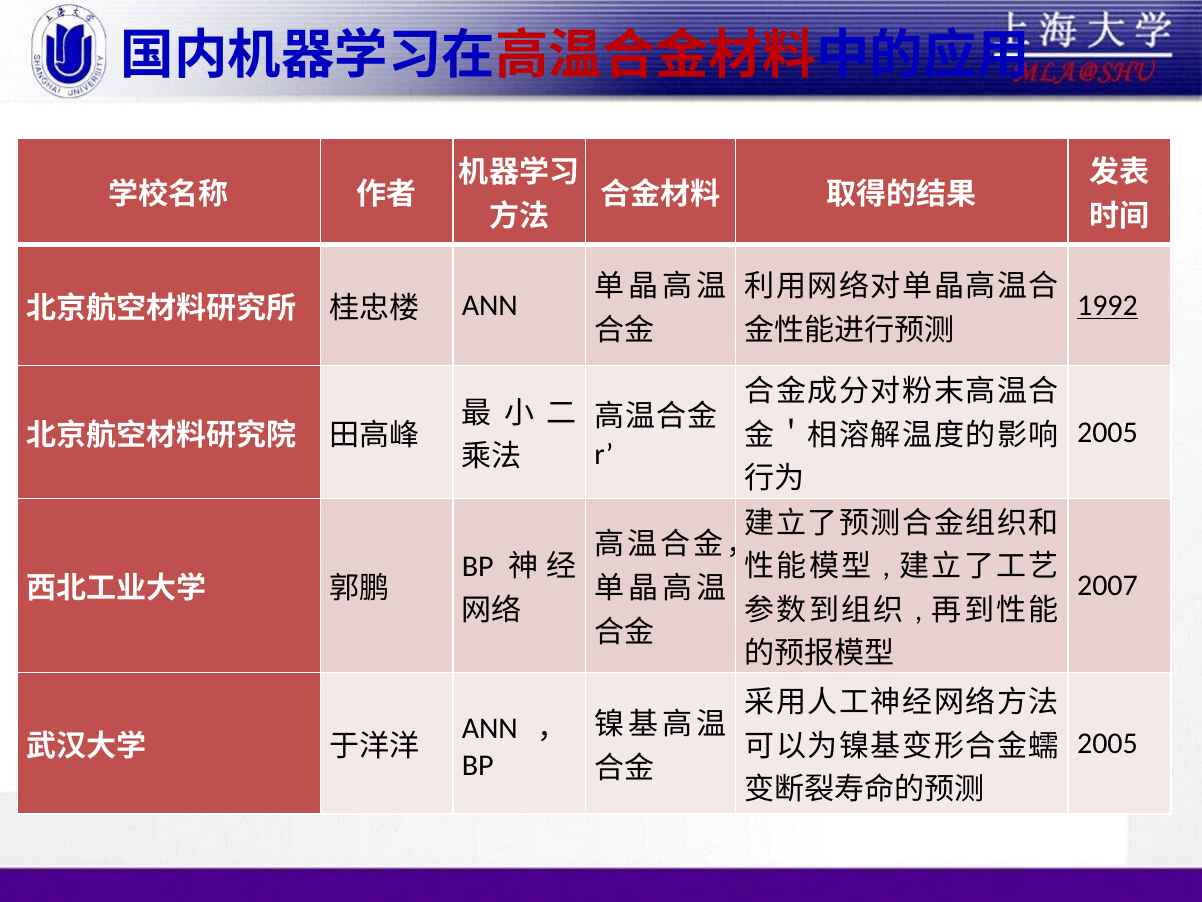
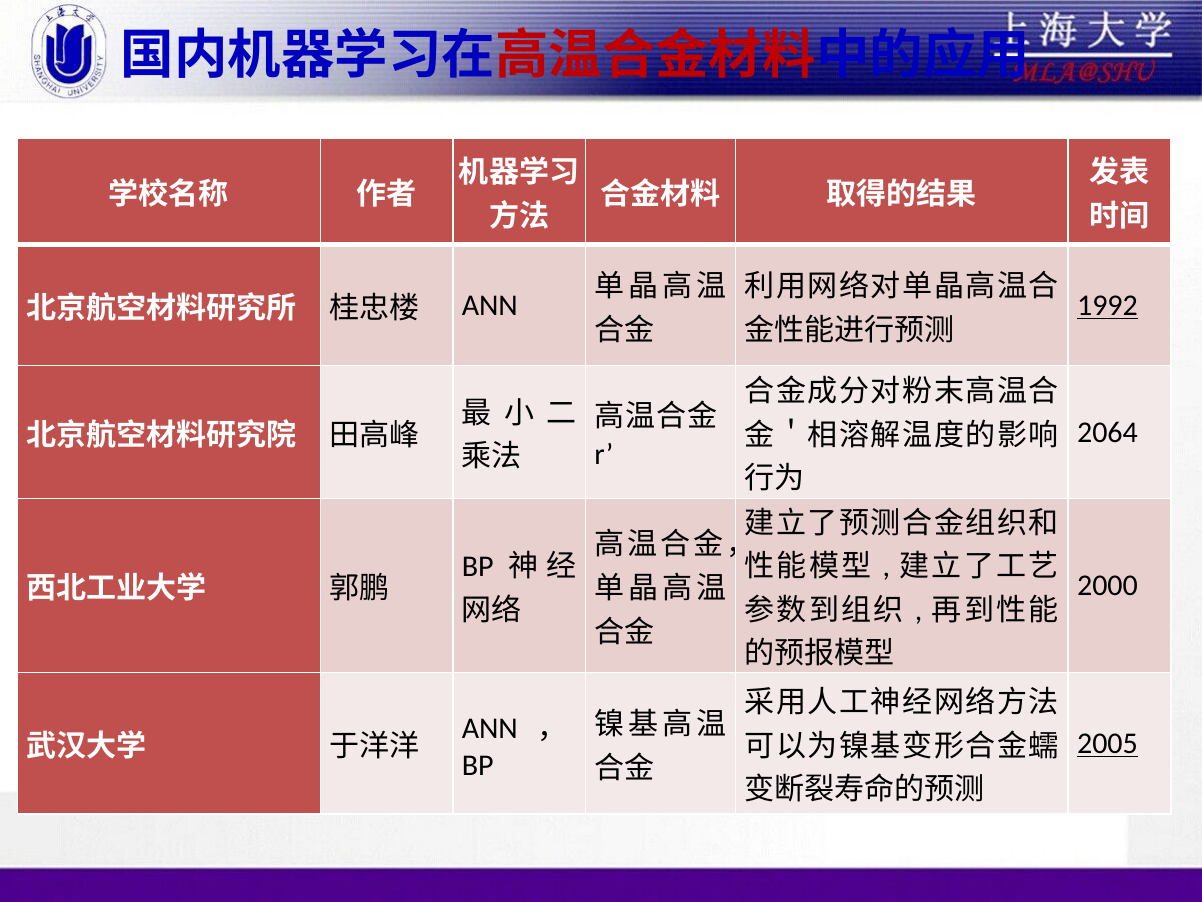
2005: 2005 -> 2064 (1107, 432)
2007: 2007 -> 2000 (1107, 585)
2005 underline: none -> present (1107, 743)
